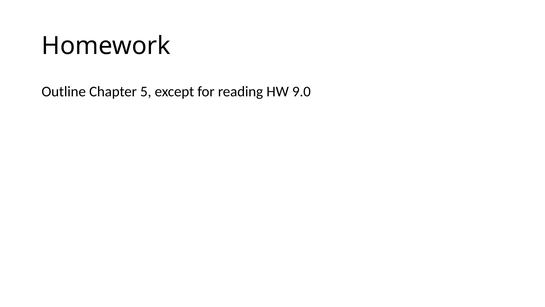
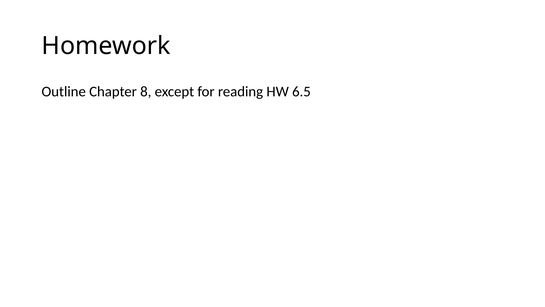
5: 5 -> 8 (146, 92)
9.0: 9.0 -> 6.5 (301, 92)
